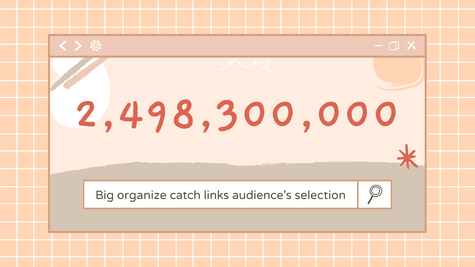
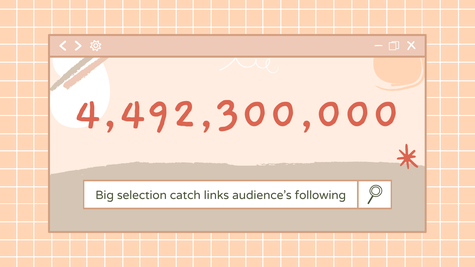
2,498,300,000: 2,498,300,000 -> 4,492,300,000 (237, 111)
organize: organize -> selection (142, 195)
selection: selection -> following (320, 195)
